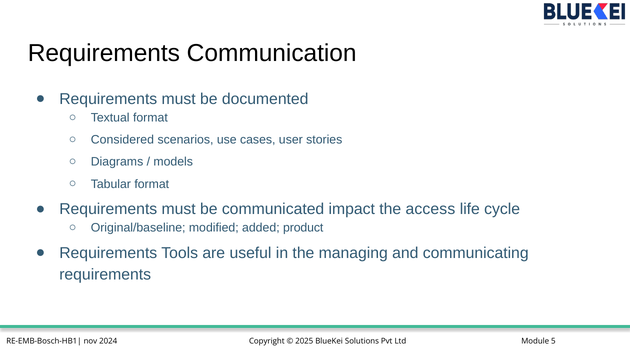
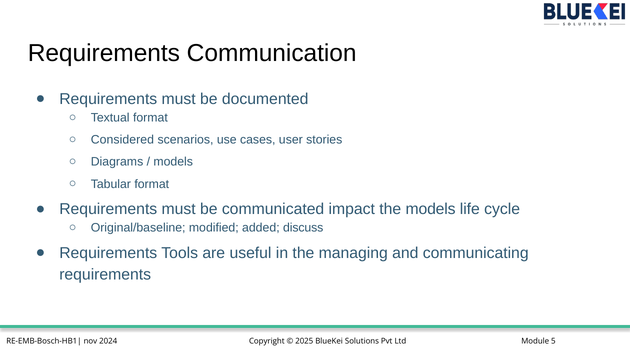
the access: access -> models (431, 209)
product: product -> discuss (303, 228)
